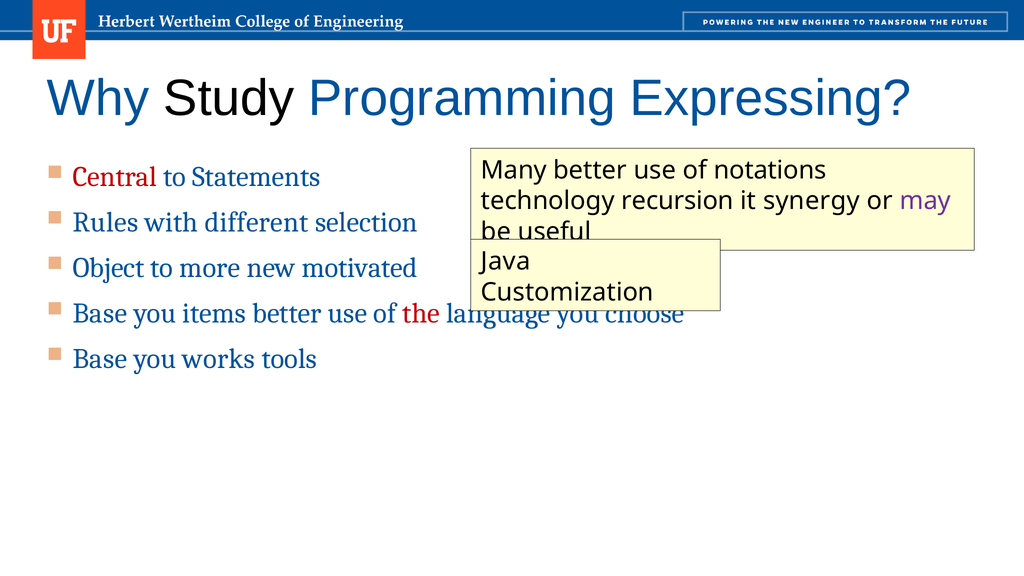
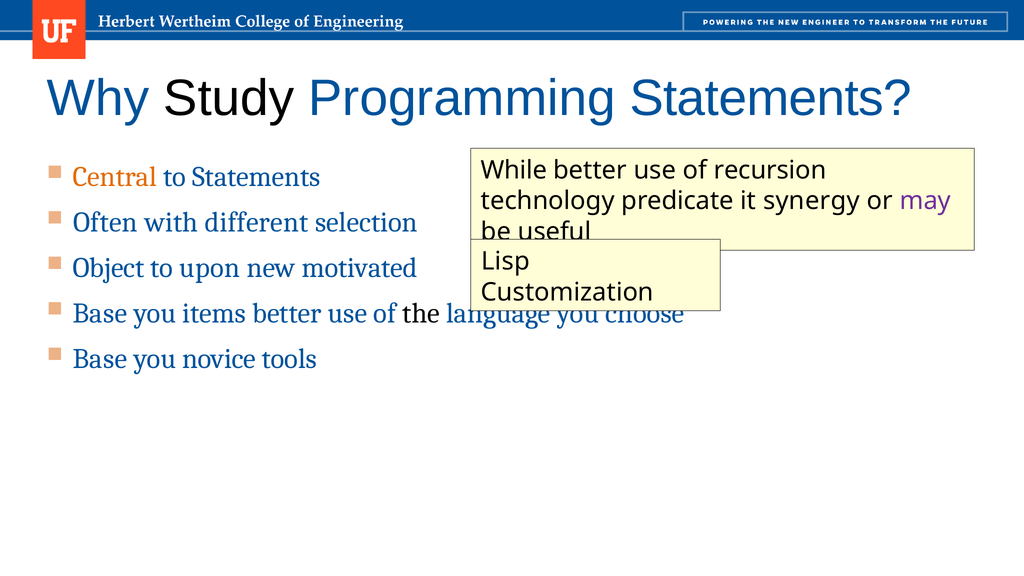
Programming Expressing: Expressing -> Statements (771, 98)
Many: Many -> While (514, 170)
notations: notations -> recursion (770, 170)
Central colour: red -> orange (115, 177)
recursion: recursion -> predicate (678, 201)
Rules: Rules -> Often (105, 222)
Java: Java -> Lisp (506, 261)
more: more -> upon (210, 268)
the colour: red -> black (421, 313)
works: works -> novice (219, 359)
